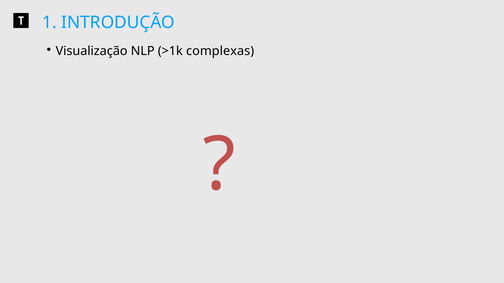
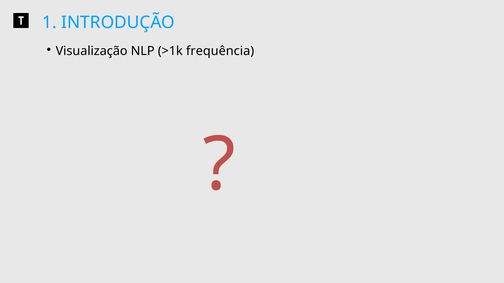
complexas: complexas -> frequência (220, 51)
